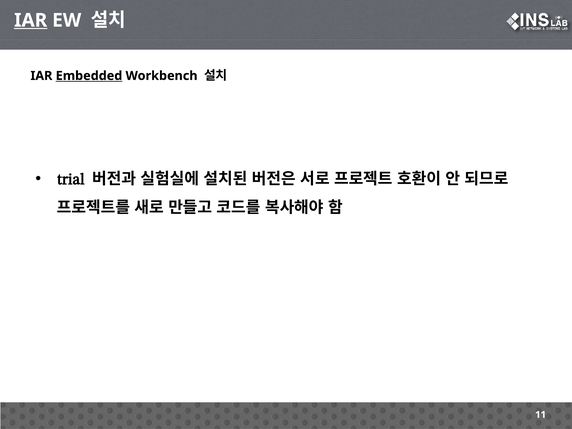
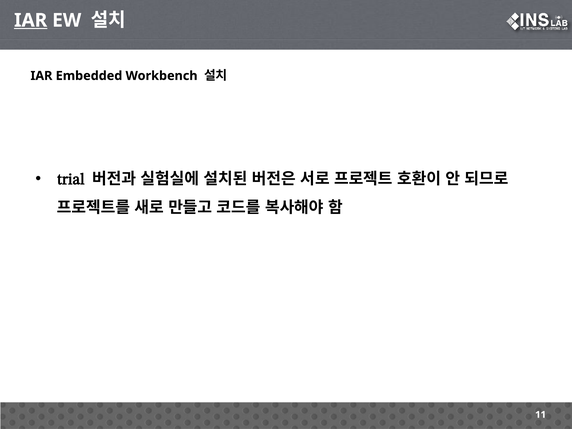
Embedded underline: present -> none (89, 76)
